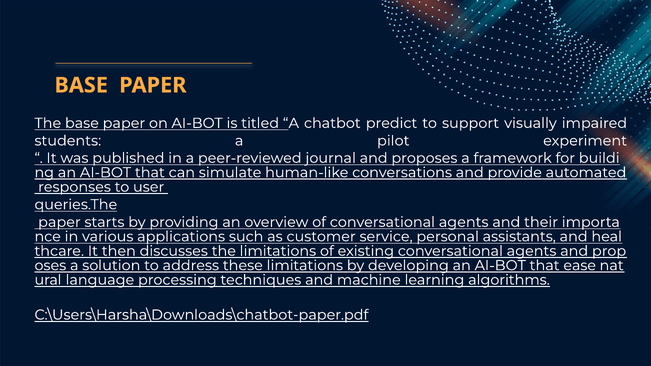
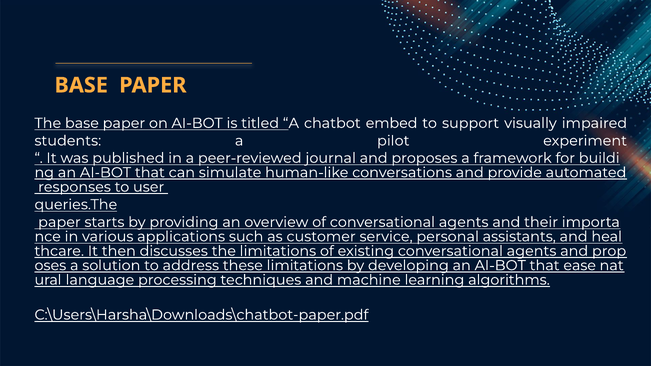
predict: predict -> embed (392, 123)
